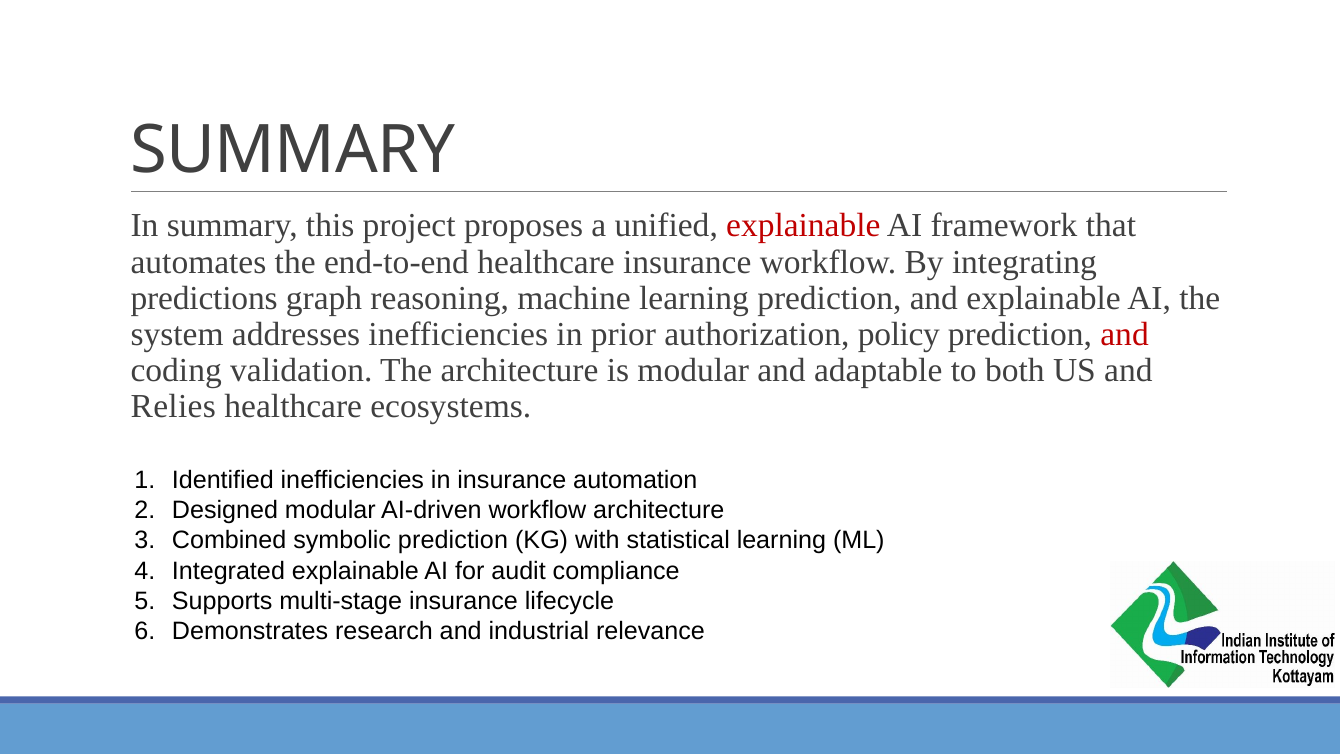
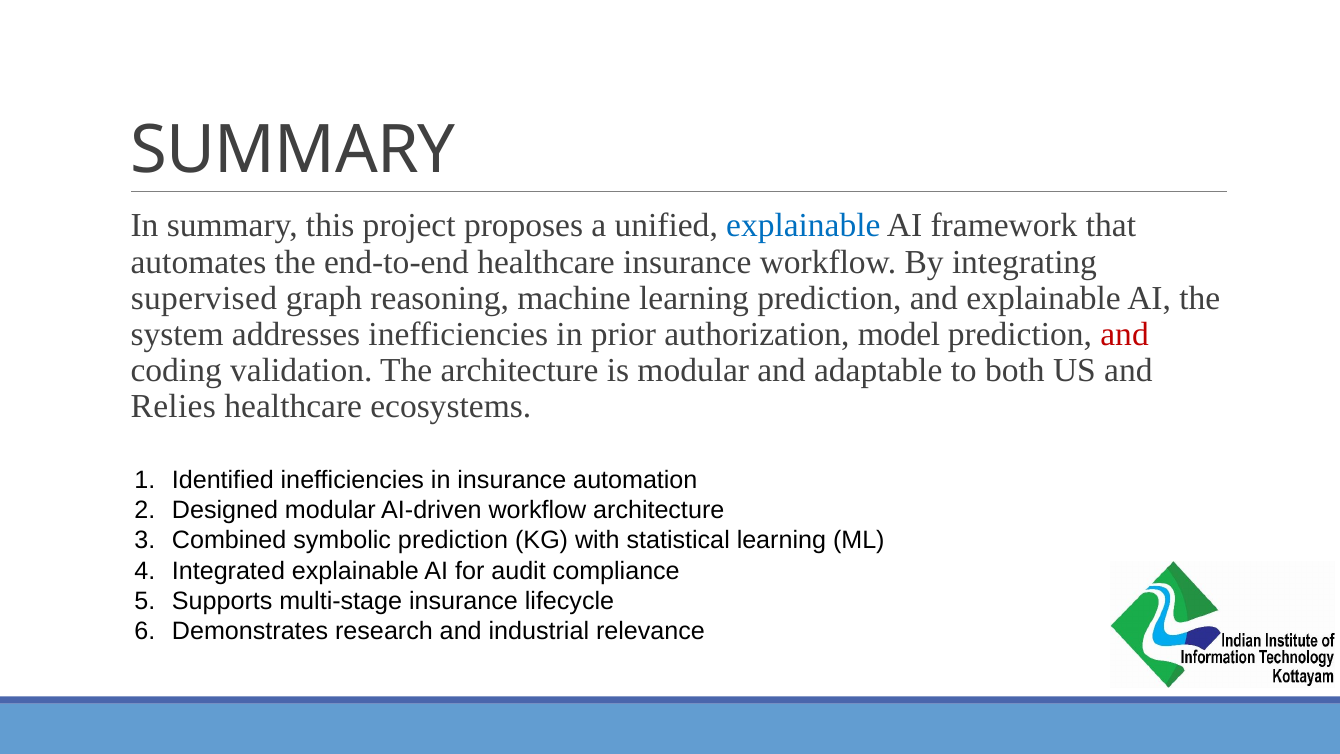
explainable colour: red -> blue (803, 226)
predictions: predictions -> supervised (204, 298)
policy: policy -> model (899, 334)
